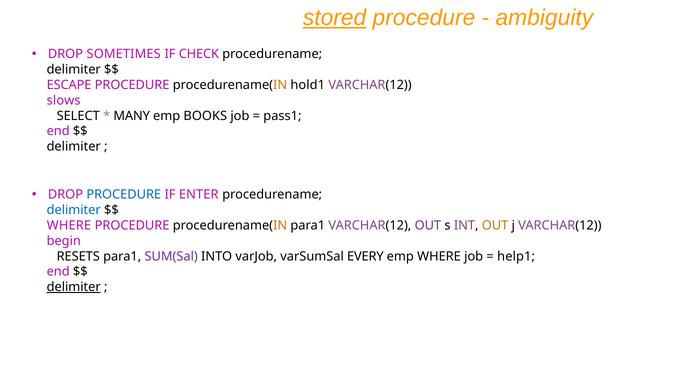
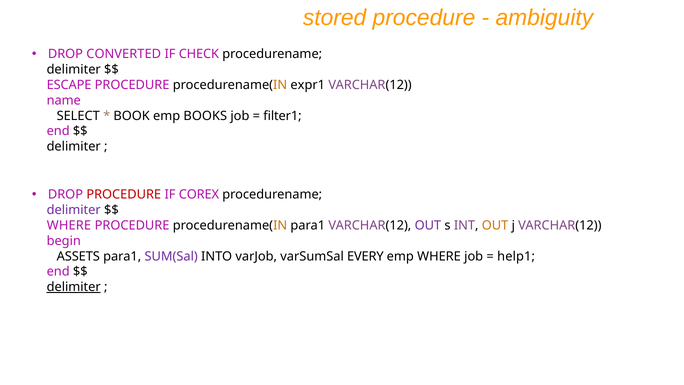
stored underline: present -> none (335, 18)
SOMETIMES: SOMETIMES -> CONVERTED (124, 54)
hold1: hold1 -> expr1 (308, 85)
slows: slows -> name (64, 100)
MANY: MANY -> BOOK (132, 116)
pass1: pass1 -> filter1 (282, 116)
PROCEDURE colour: blue -> red (124, 195)
ENTER: ENTER -> COREX (199, 195)
delimiter colour: blue -> purple (74, 210)
RESETS: RESETS -> ASSETS (78, 256)
